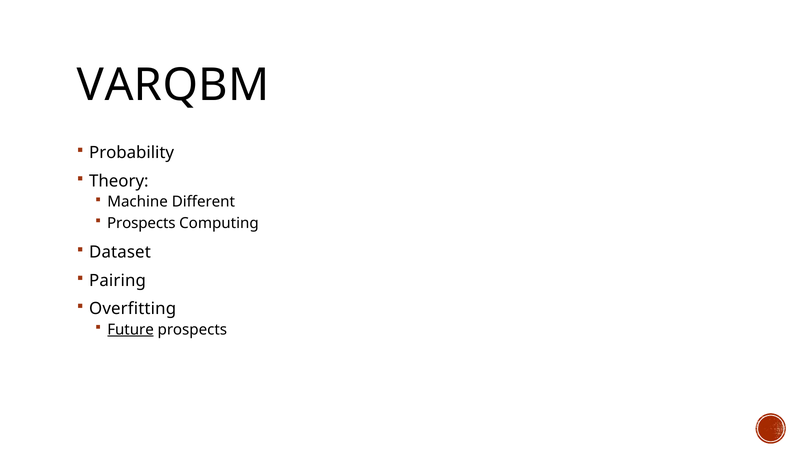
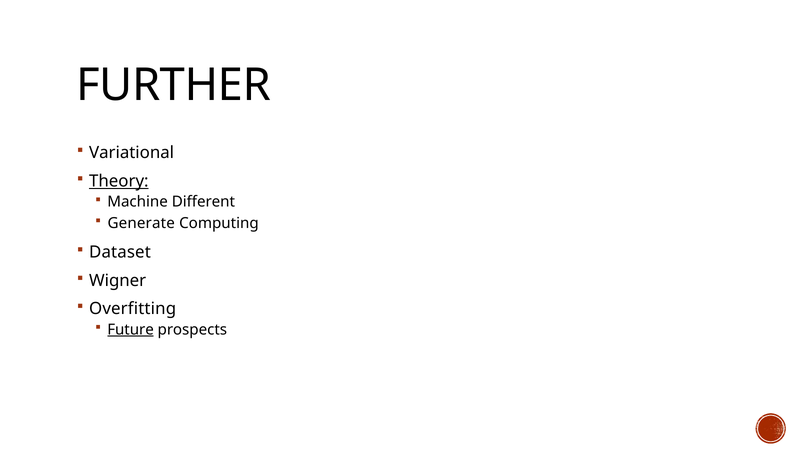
VARQBM: VARQBM -> FURTHER (174, 85)
Probability: Probability -> Variational (132, 153)
Theory underline: none -> present (119, 181)
Prospects: Prospects -> Generate (141, 223)
Pairing: Pairing -> Wigner (118, 280)
